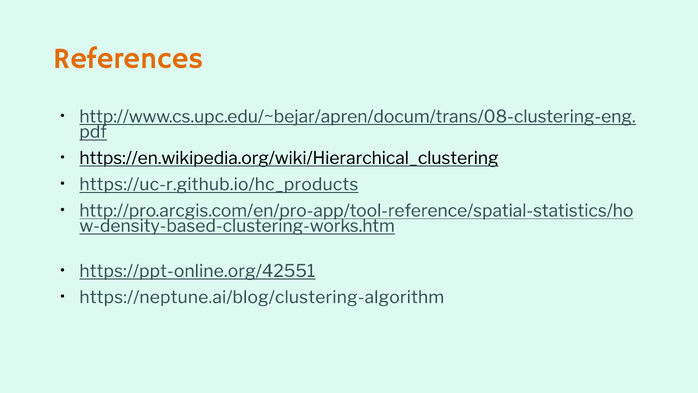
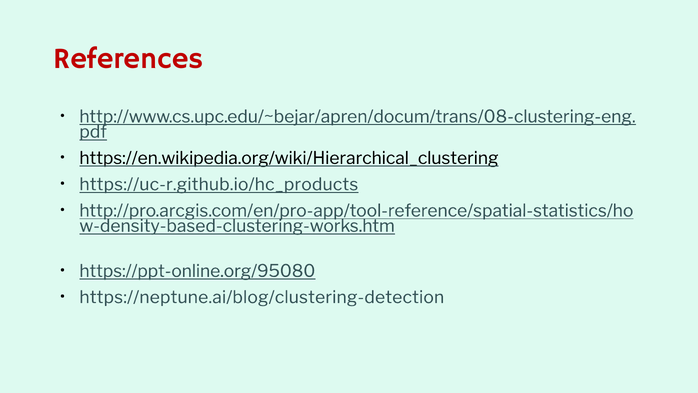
References colour: orange -> red (128, 59)
https://ppt-online.org/42551: https://ppt-online.org/42551 -> https://ppt-online.org/95080 (197, 271)
https://neptune.ai/blog/clustering-algorithm: https://neptune.ai/blog/clustering-algorithm -> https://neptune.ai/blog/clustering-detection (262, 297)
